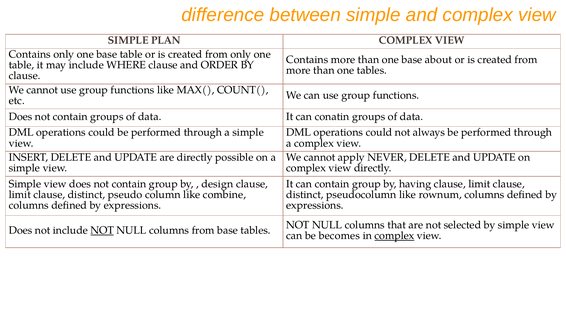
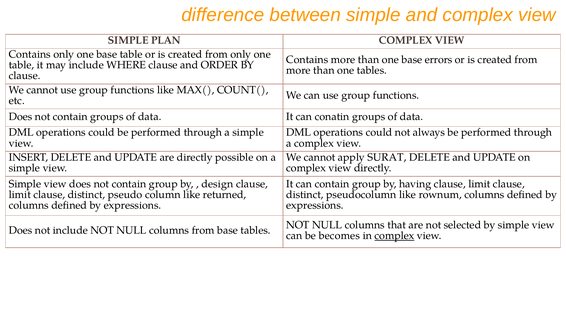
about: about -> errors (439, 60)
NEVER: NEVER -> SURAT (387, 157)
combine: combine -> returned (225, 194)
NOT underline: present -> none (102, 230)
